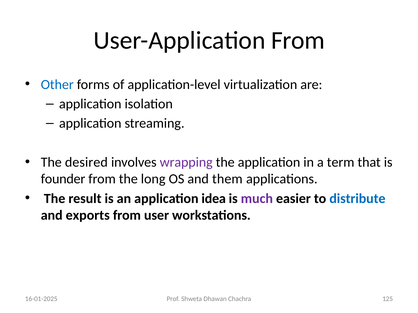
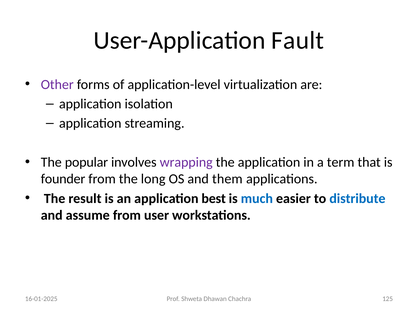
User-Application From: From -> Fault (298, 40)
Other colour: blue -> purple (57, 85)
desired: desired -> popular (86, 163)
idea: idea -> best (214, 199)
much colour: purple -> blue (257, 199)
exports: exports -> assume (88, 216)
